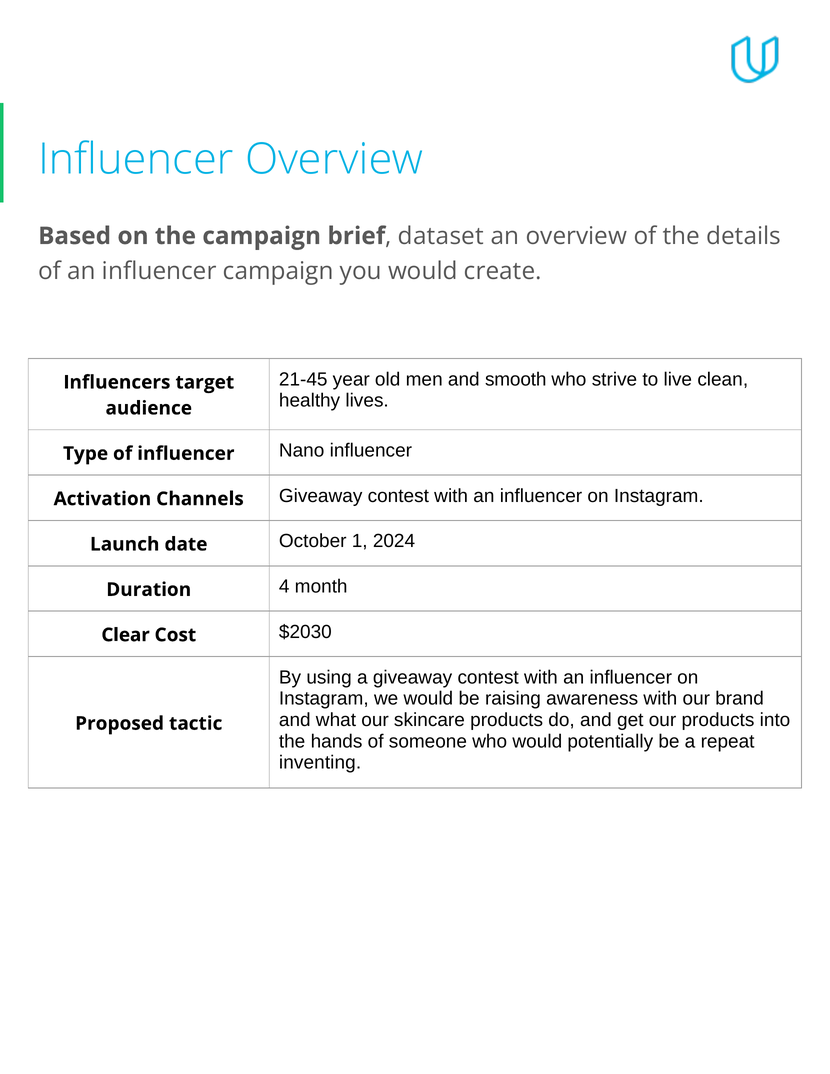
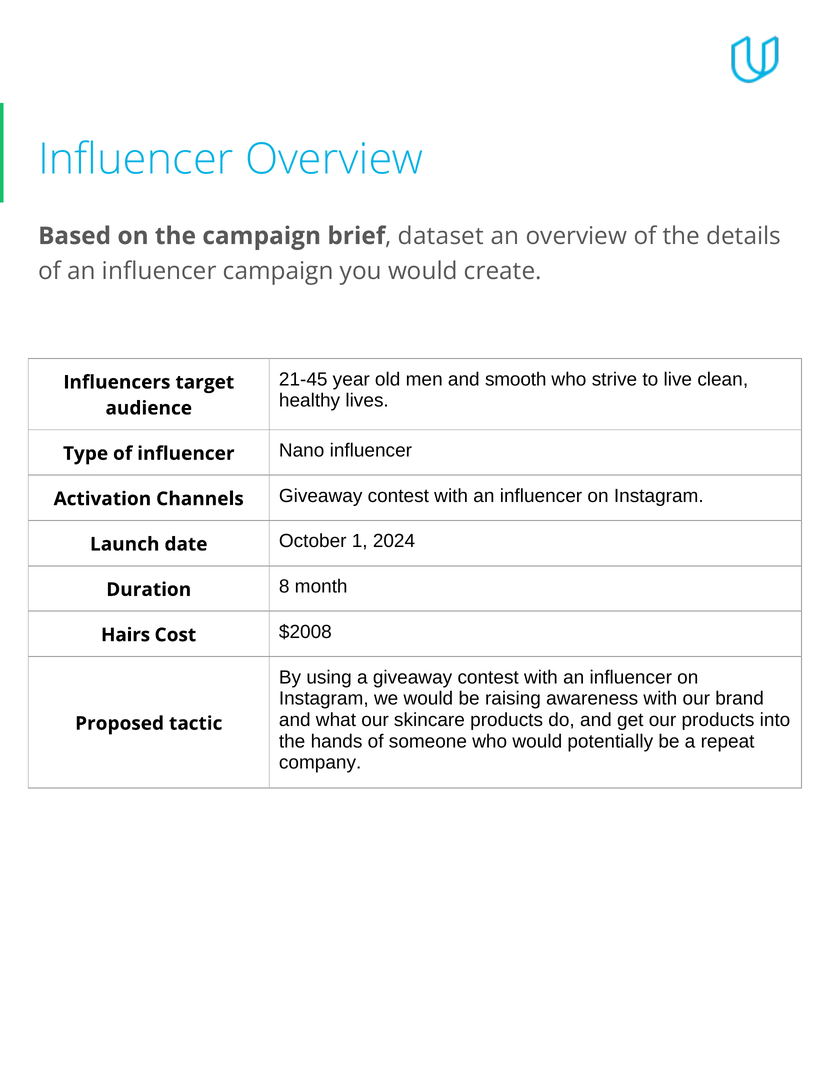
4: 4 -> 8 (284, 587)
Clear: Clear -> Hairs (126, 635)
$2030: $2030 -> $2008 (305, 632)
inventing: inventing -> company (320, 763)
